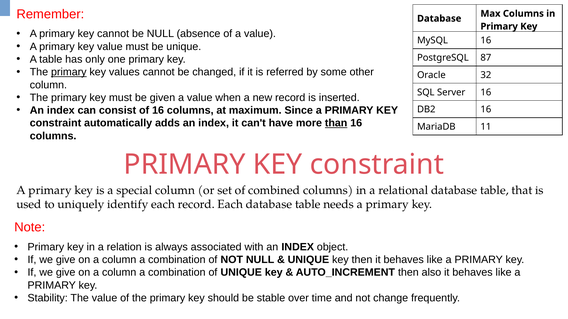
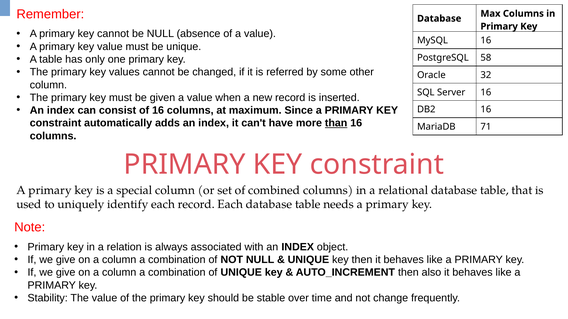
87: 87 -> 58 (486, 58)
primary underline: present -> none (69, 72)
11: 11 -> 71 (486, 127)
